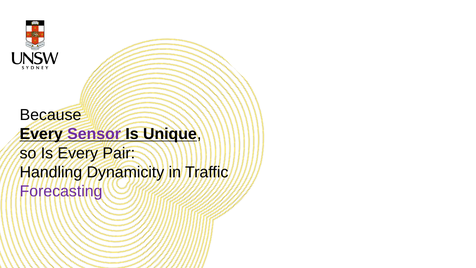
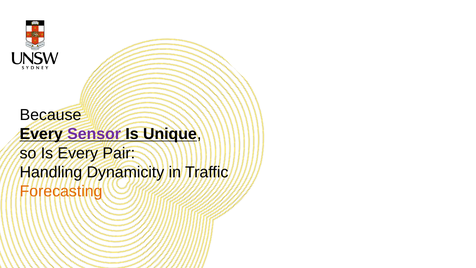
Forecasting colour: purple -> orange (61, 191)
